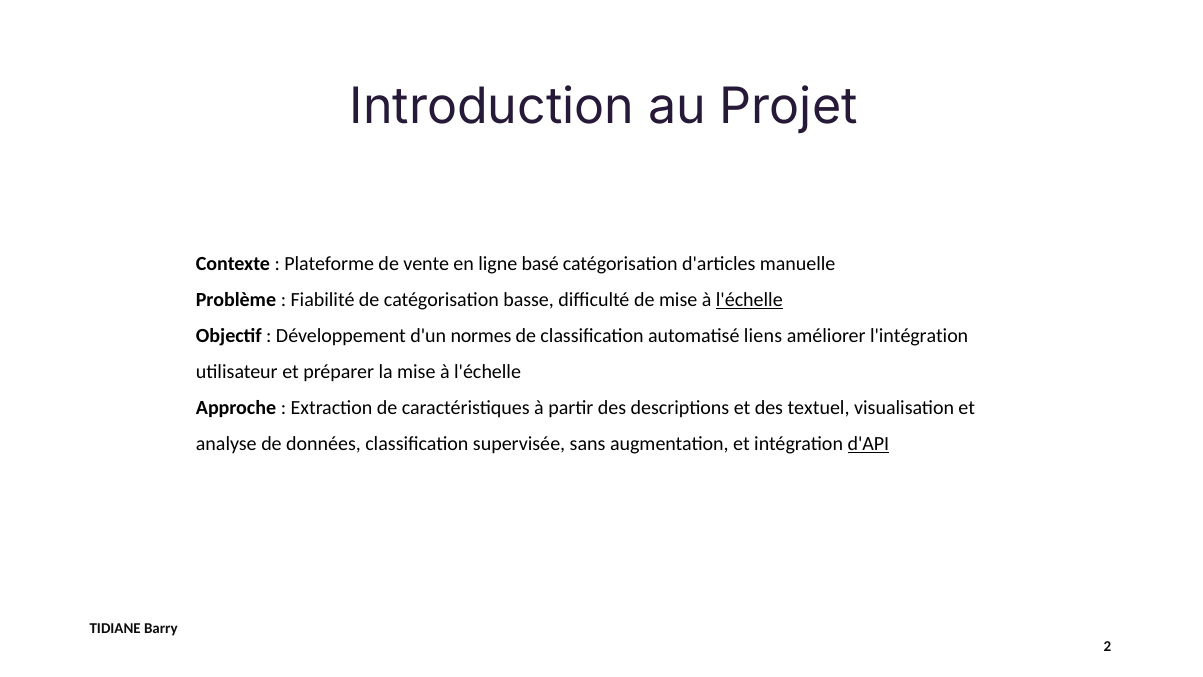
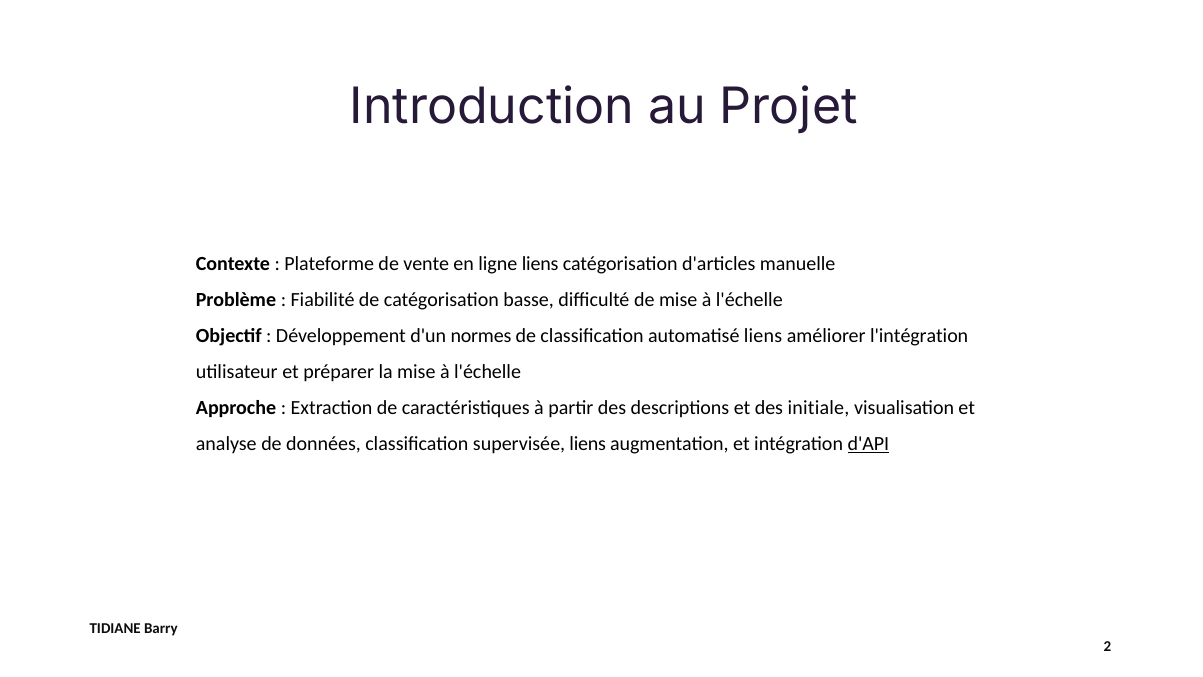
ligne basé: basé -> liens (540, 264)
l'échelle underline: present -> none (749, 300)
textuel: textuel -> initiale (818, 408)
supervisée sans: sans -> liens (588, 444)
